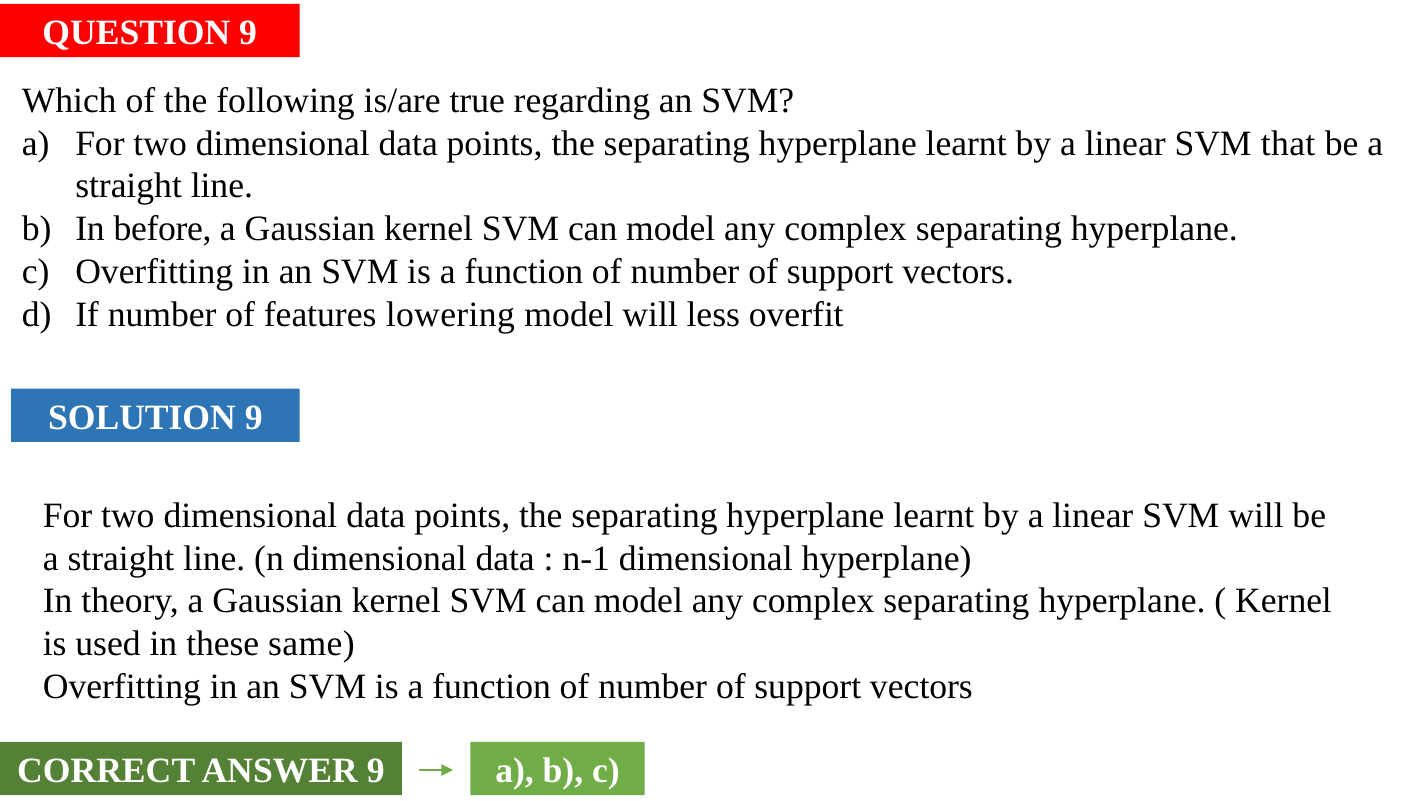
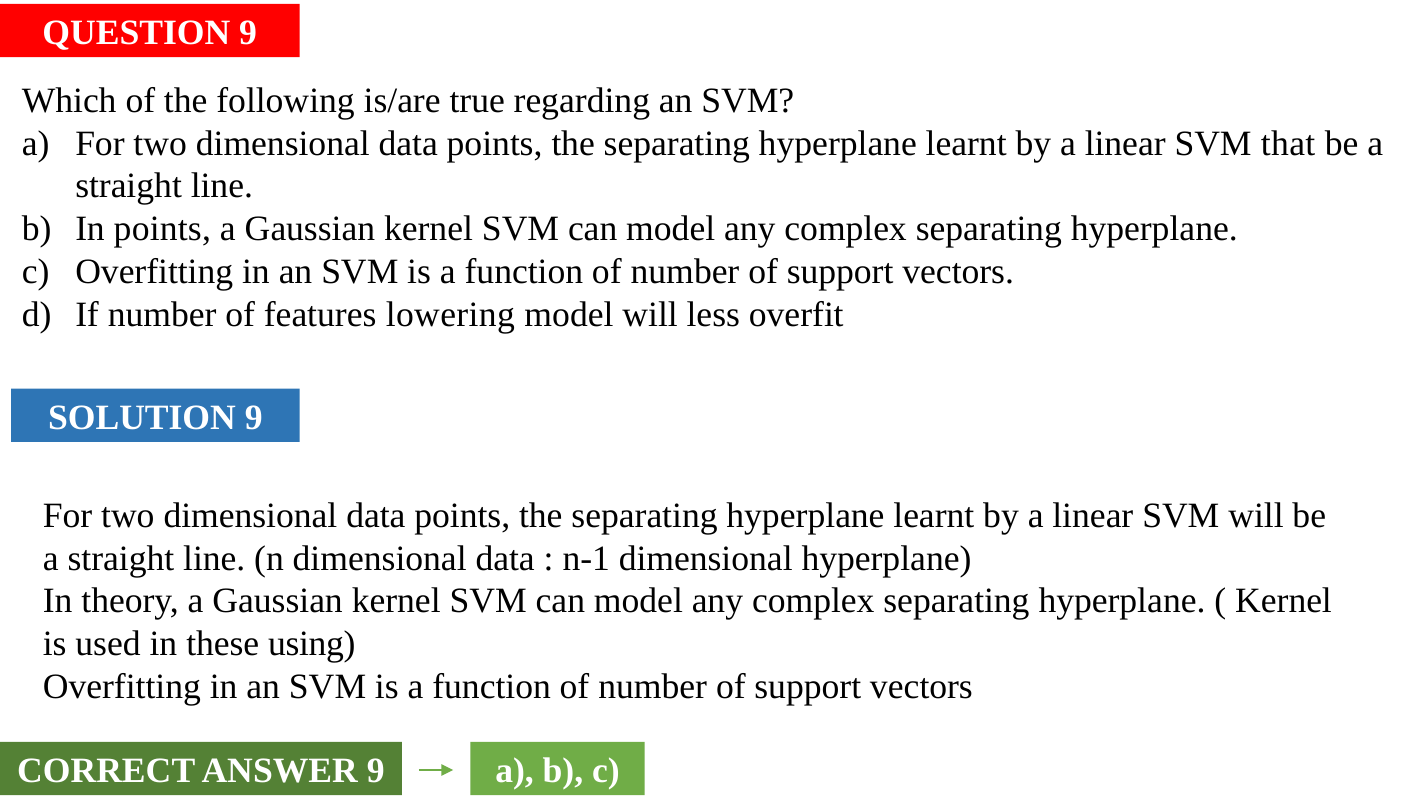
In before: before -> points (162, 229)
same: same -> using (312, 644)
